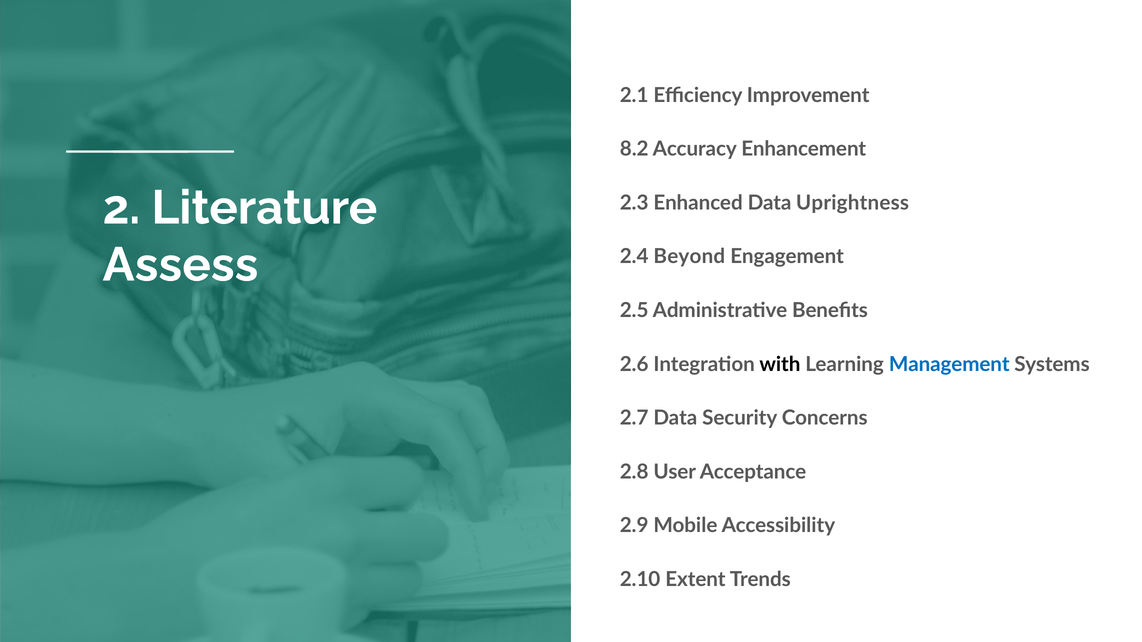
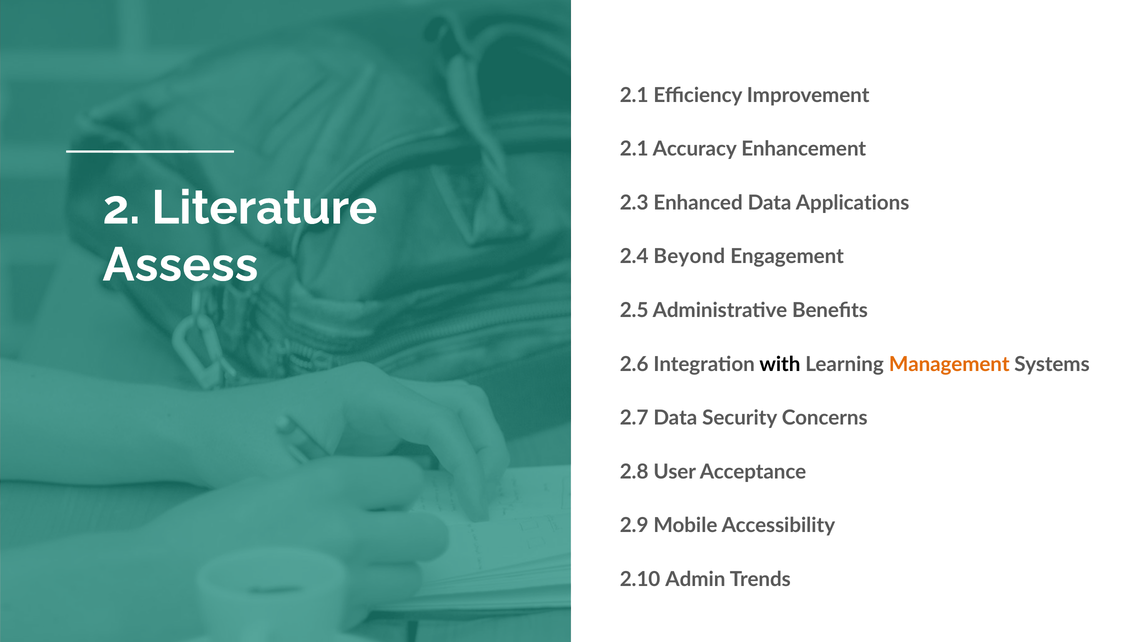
8.2: 8.2 -> 2.1 (634, 149)
Uprightness: Uprightness -> Applications (853, 203)
Management colour: blue -> orange (949, 364)
Extent: Extent -> Admin (695, 580)
